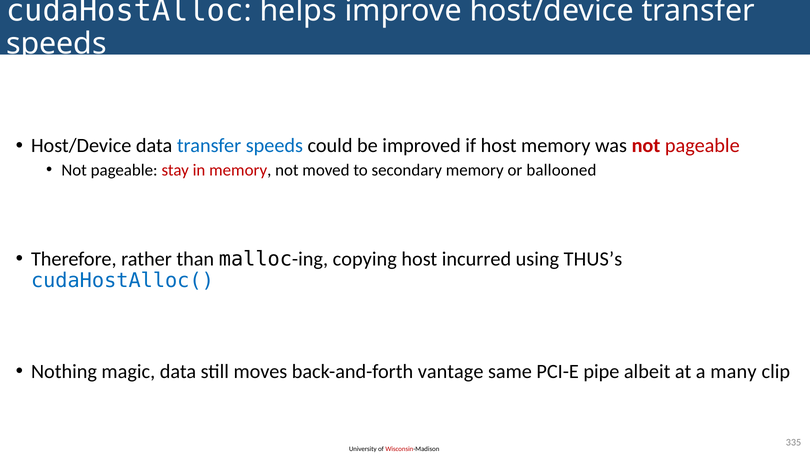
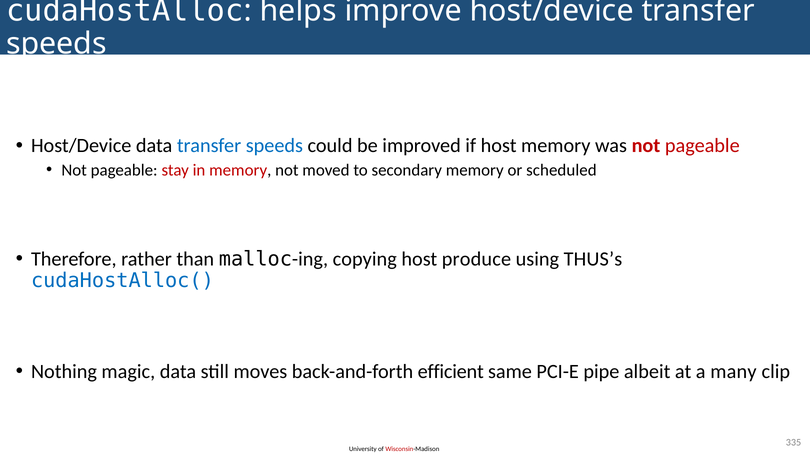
ballooned: ballooned -> scheduled (561, 170)
incurred: incurred -> produce (476, 259)
vantage: vantage -> efficient (451, 372)
